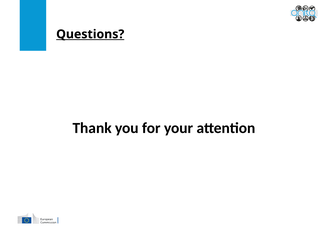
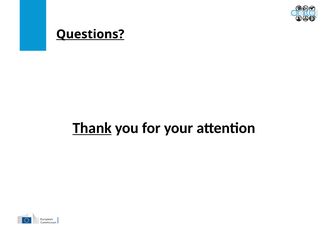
Thank underline: none -> present (92, 128)
